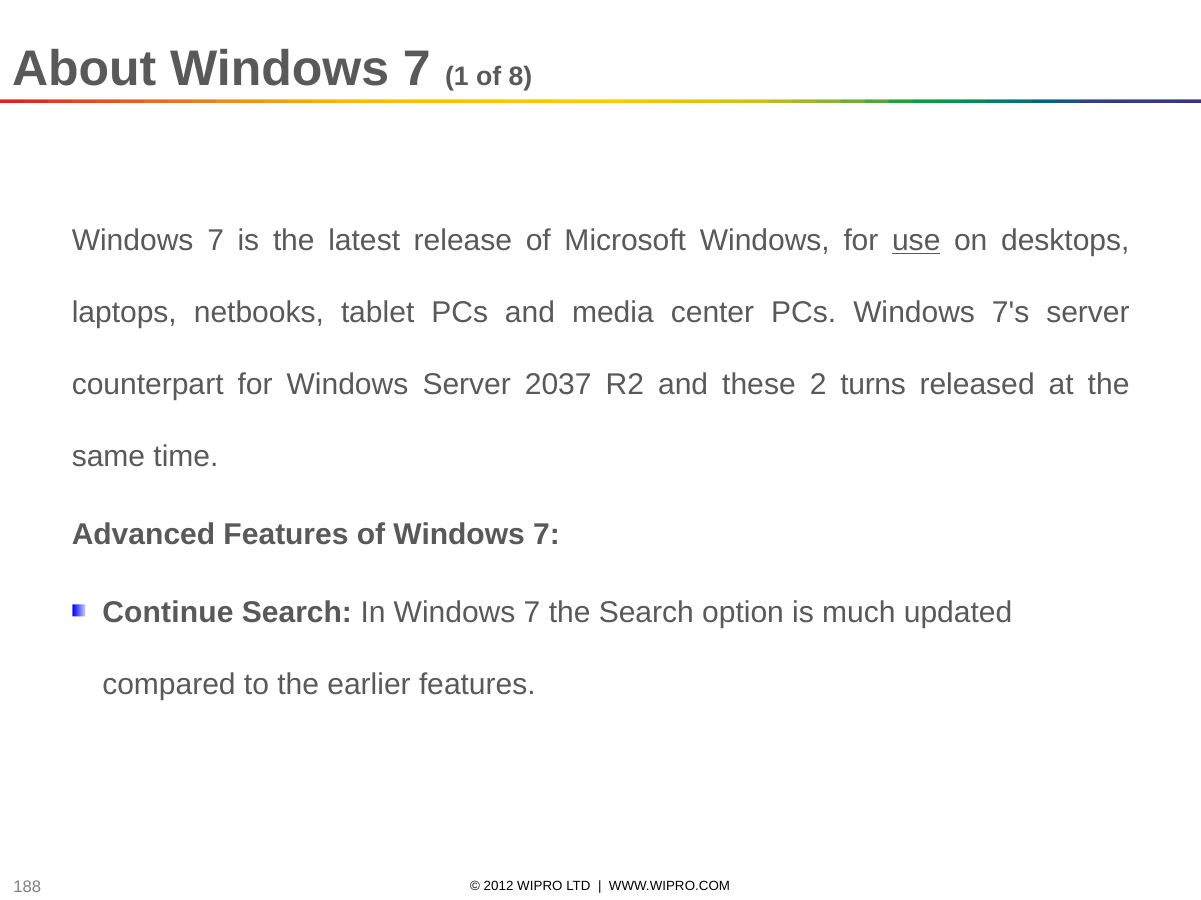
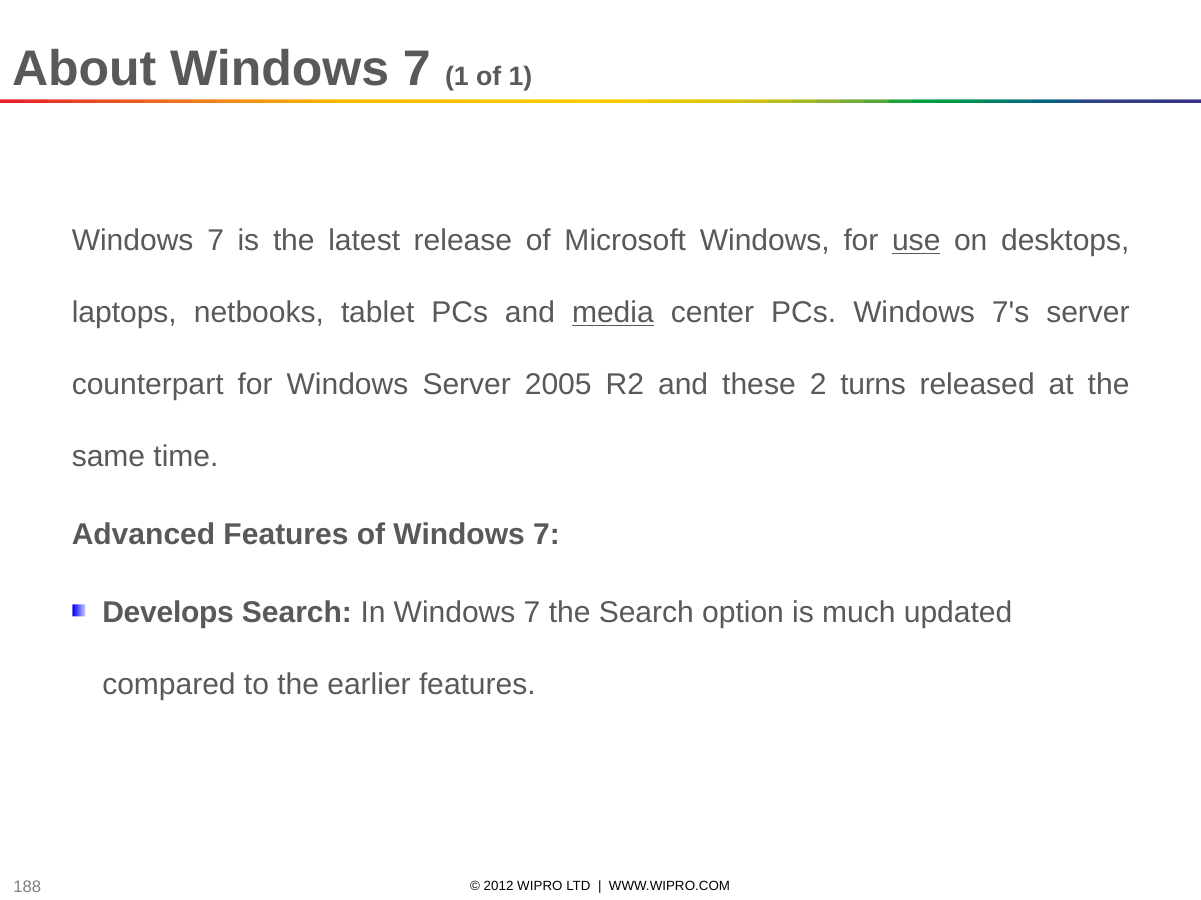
of 8: 8 -> 1 (520, 77)
media underline: none -> present (613, 313)
2037: 2037 -> 2005 (558, 385)
Continue: Continue -> Develops (168, 613)
